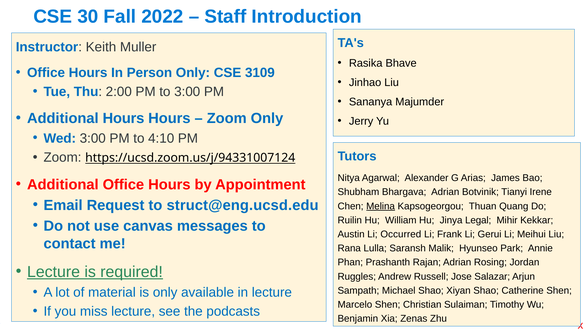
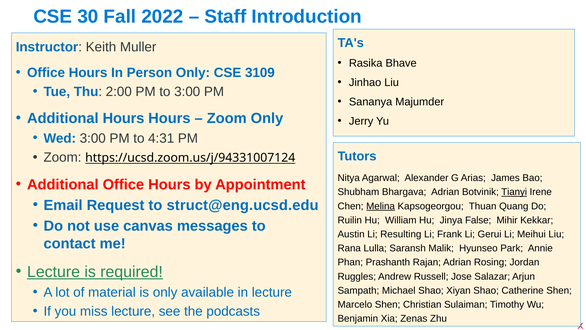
4:10: 4:10 -> 4:31 (161, 138)
Tianyi underline: none -> present (514, 192)
Legal: Legal -> False (478, 220)
Occurred: Occurred -> Resulting (401, 234)
